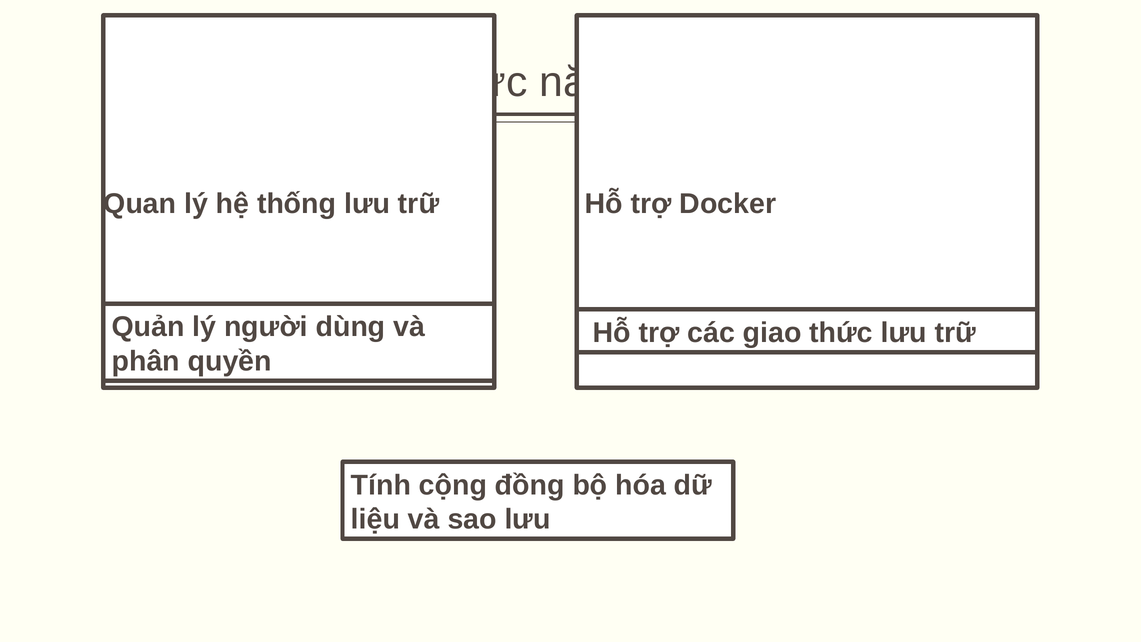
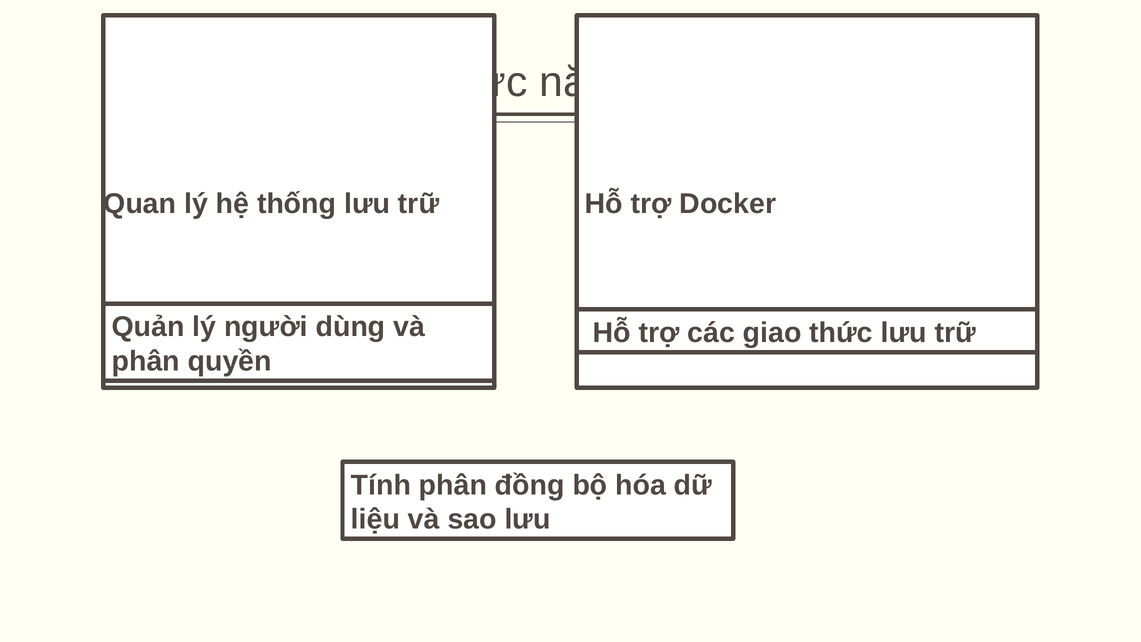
Tính cộng: cộng -> phân (453, 485)
